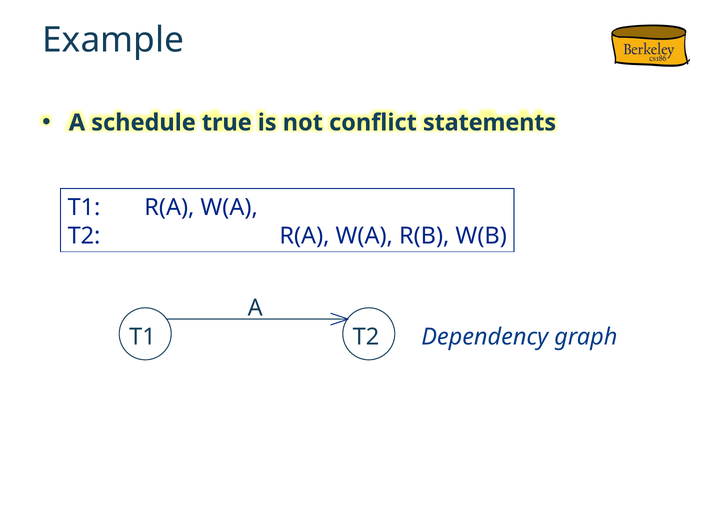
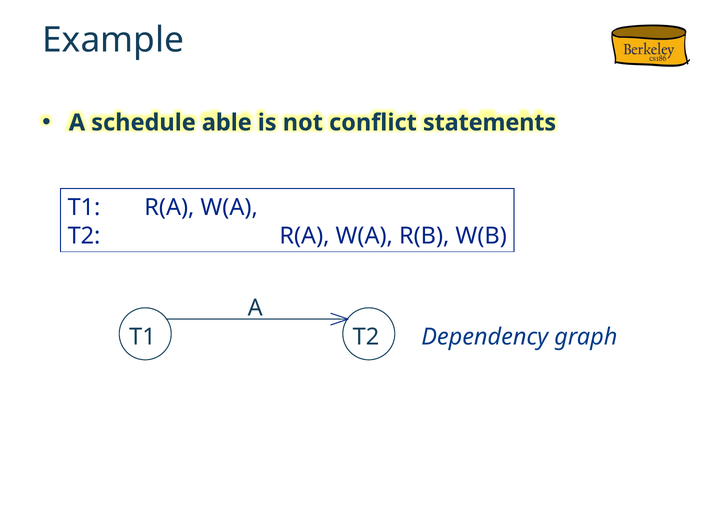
true: true -> able (227, 123)
